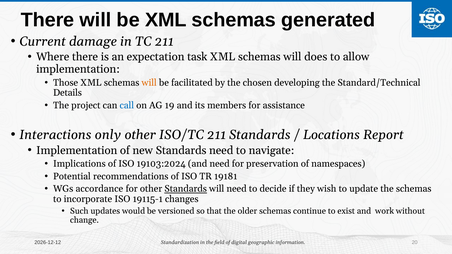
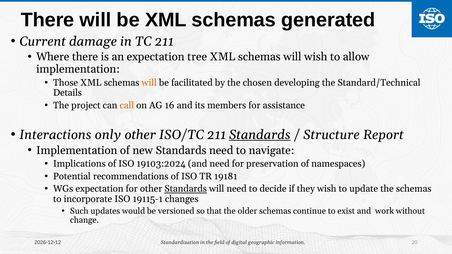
task: task -> tree (197, 57)
will does: does -> wish (316, 57)
call colour: blue -> orange (127, 105)
19: 19 -> 16 (170, 105)
Standards underline: none -> present (260, 135)
Locations: Locations -> Structure (331, 135)
WGs accordance: accordance -> expectation (99, 189)
